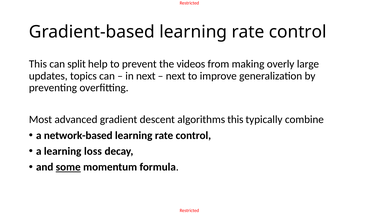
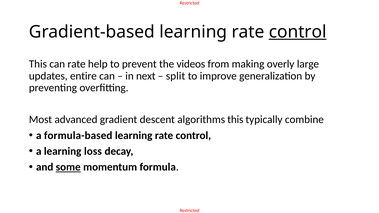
control underline: none -> present (298, 32)
can split: split -> rate (77, 64)
topics: topics -> entire (83, 76)
next: next -> split (176, 76)
network-based: network-based -> formula-based (78, 135)
